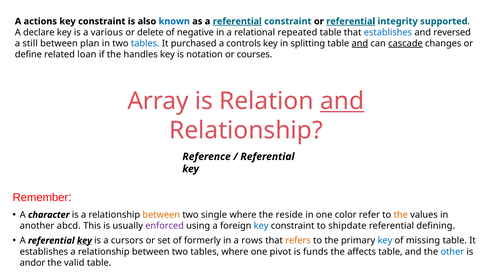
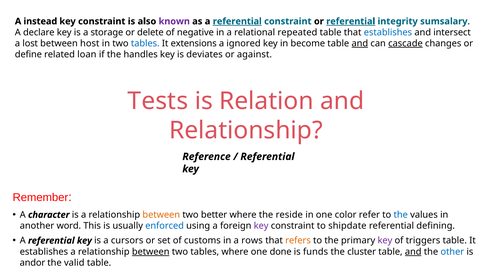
actions: actions -> instead (40, 21)
known colour: blue -> purple (174, 21)
supported: supported -> sumsalary (444, 21)
various: various -> storage (107, 32)
reversed: reversed -> intersect (452, 32)
still: still -> lost (30, 44)
plan: plan -> host (90, 44)
purchased: purchased -> extensions (194, 44)
controls: controls -> ignored (244, 44)
splitting: splitting -> become (308, 44)
notation: notation -> deviates (205, 55)
courses: courses -> against (254, 55)
Array: Array -> Tests (158, 101)
and underline: present -> none (342, 101)
single: single -> better (214, 215)
the colour: orange -> blue (401, 215)
abcd: abcd -> word (69, 226)
enforced colour: purple -> blue (165, 226)
key colour: blue -> purple (261, 226)
key underline: present -> none (84, 241)
formerly: formerly -> customs (202, 241)
key colour: blue -> purple (385, 241)
missing: missing -> triggers (423, 241)
between underline: none -> present (151, 252)
pivot: pivot -> done (281, 252)
affects: affects -> cluster (362, 252)
and underline: none -> present (413, 252)
